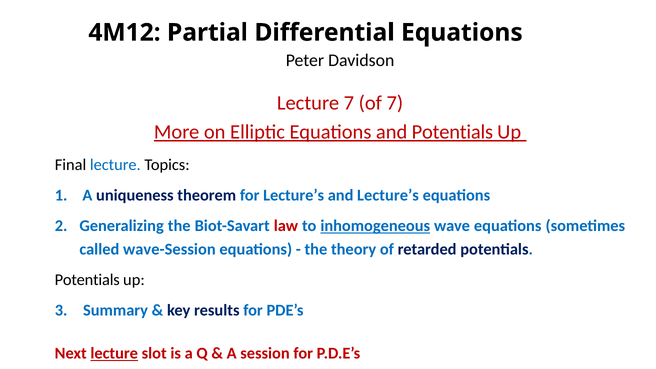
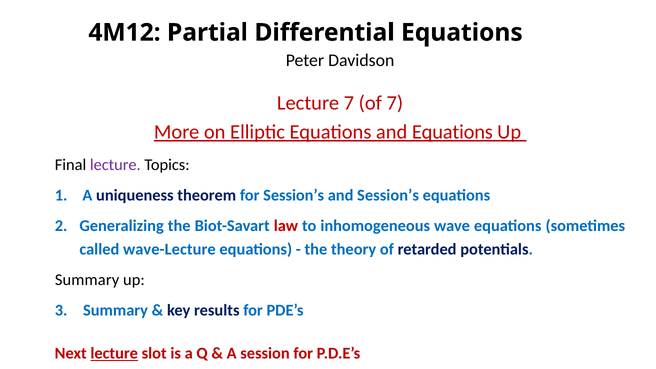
and Potentials: Potentials -> Equations (452, 132)
lecture colour: blue -> purple (115, 165)
for Lecture’s: Lecture’s -> Session’s (294, 195)
and Lecture’s: Lecture’s -> Session’s (388, 195)
inhomogeneous underline: present -> none (375, 226)
wave-Session: wave-Session -> wave-Lecture (169, 249)
Potentials: Potentials -> Summary (87, 280)
